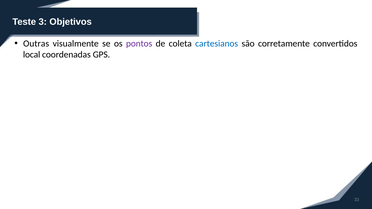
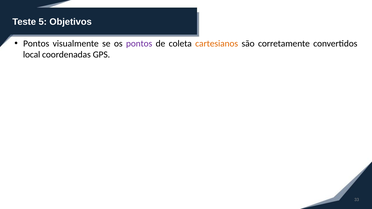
3: 3 -> 5 (43, 22)
Outras: Outras -> Pontos (36, 44)
cartesianos colour: blue -> orange (217, 44)
